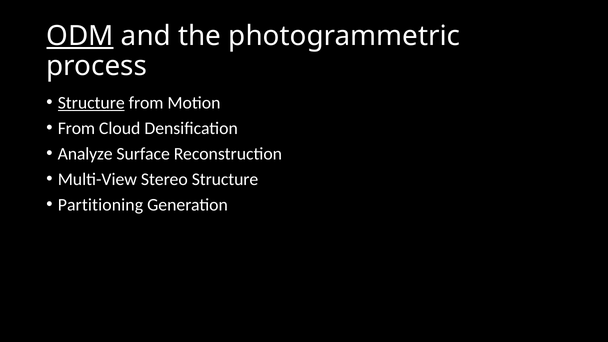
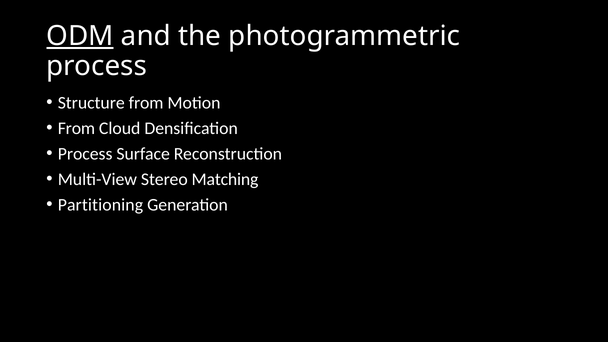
Structure underline: present -> none (91, 103)
Analyze: Analyze -> Process (85, 154)
Stereo Structure: Structure -> Matching (225, 179)
